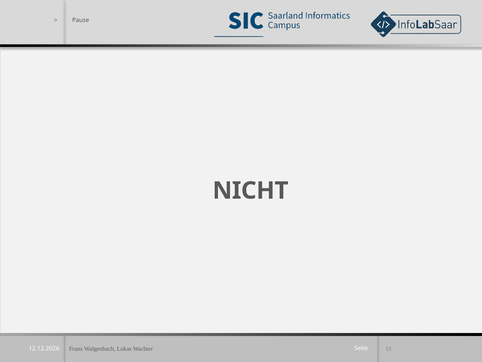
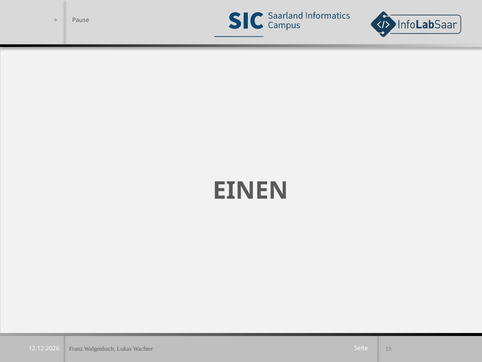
NICHT: NICHT -> EINEN (250, 190)
